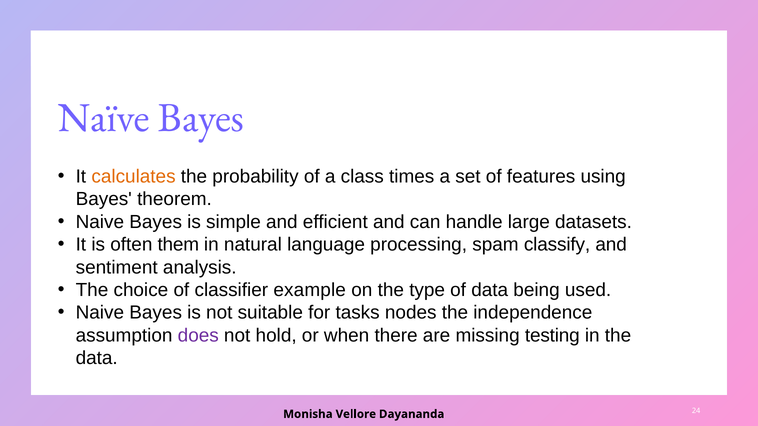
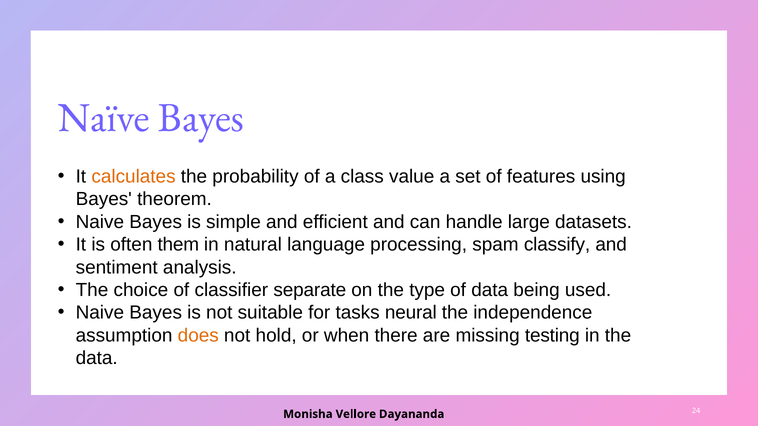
times: times -> value (412, 177)
example: example -> separate (310, 290)
nodes: nodes -> neural (411, 313)
does colour: purple -> orange (198, 336)
